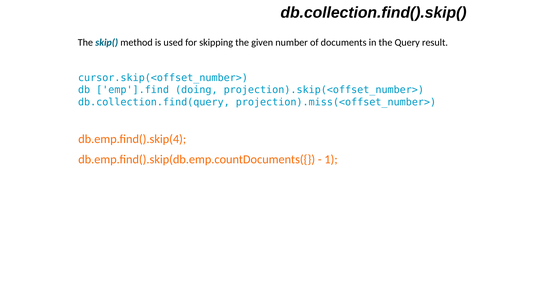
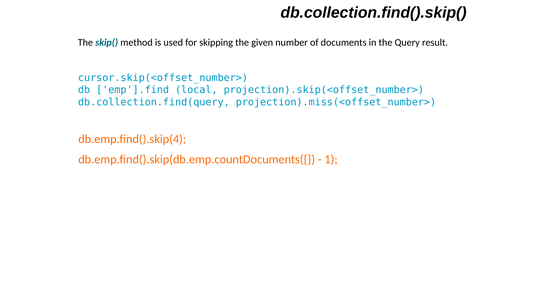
doing: doing -> local (196, 90)
